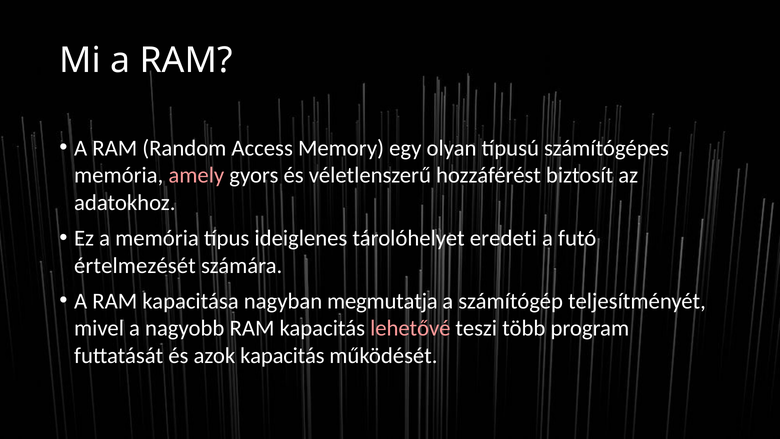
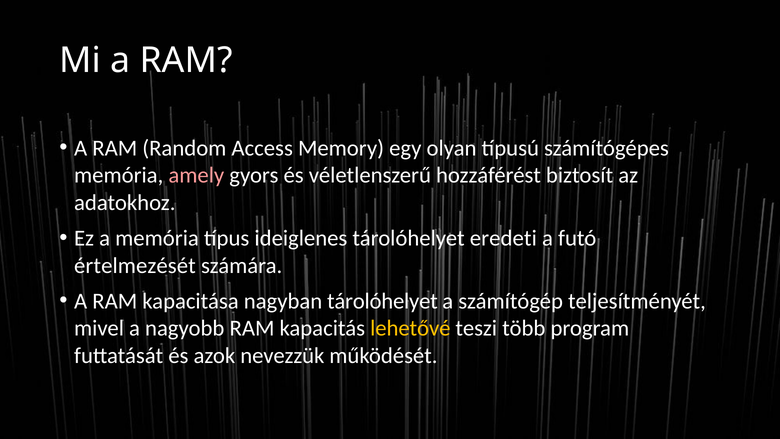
nagyban megmutatja: megmutatja -> tárolóhelyet (382, 301)
lehetővé colour: pink -> yellow (410, 328)
azok kapacitás: kapacitás -> nevezzük (282, 356)
